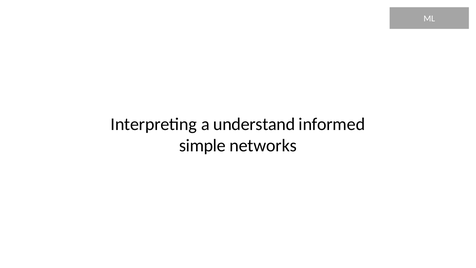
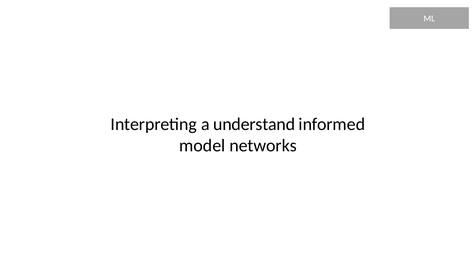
simple: simple -> model (202, 146)
